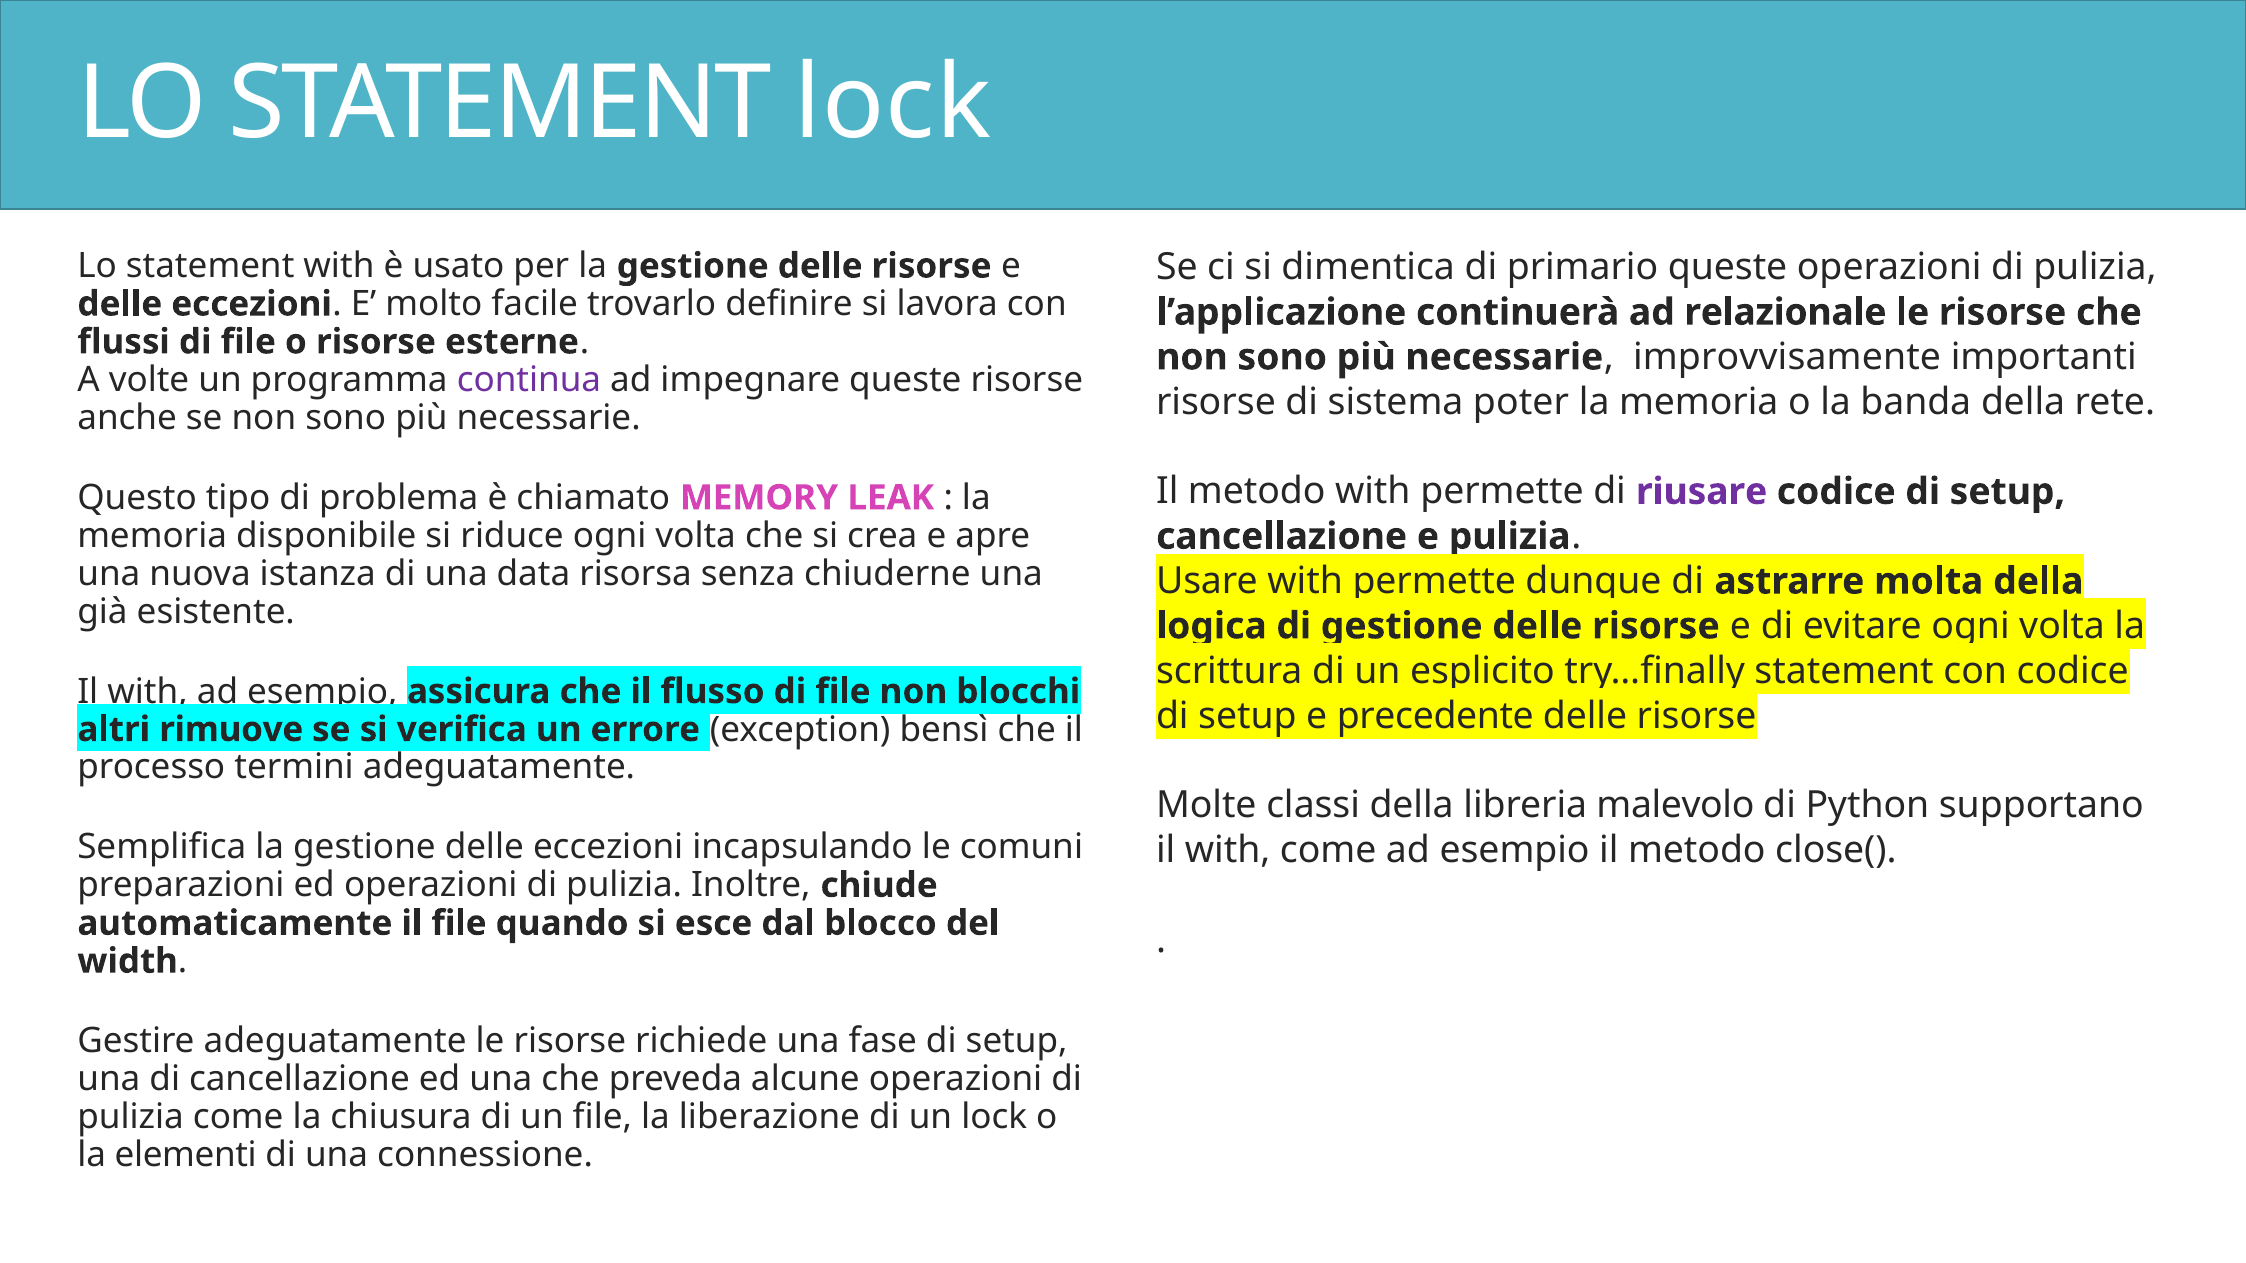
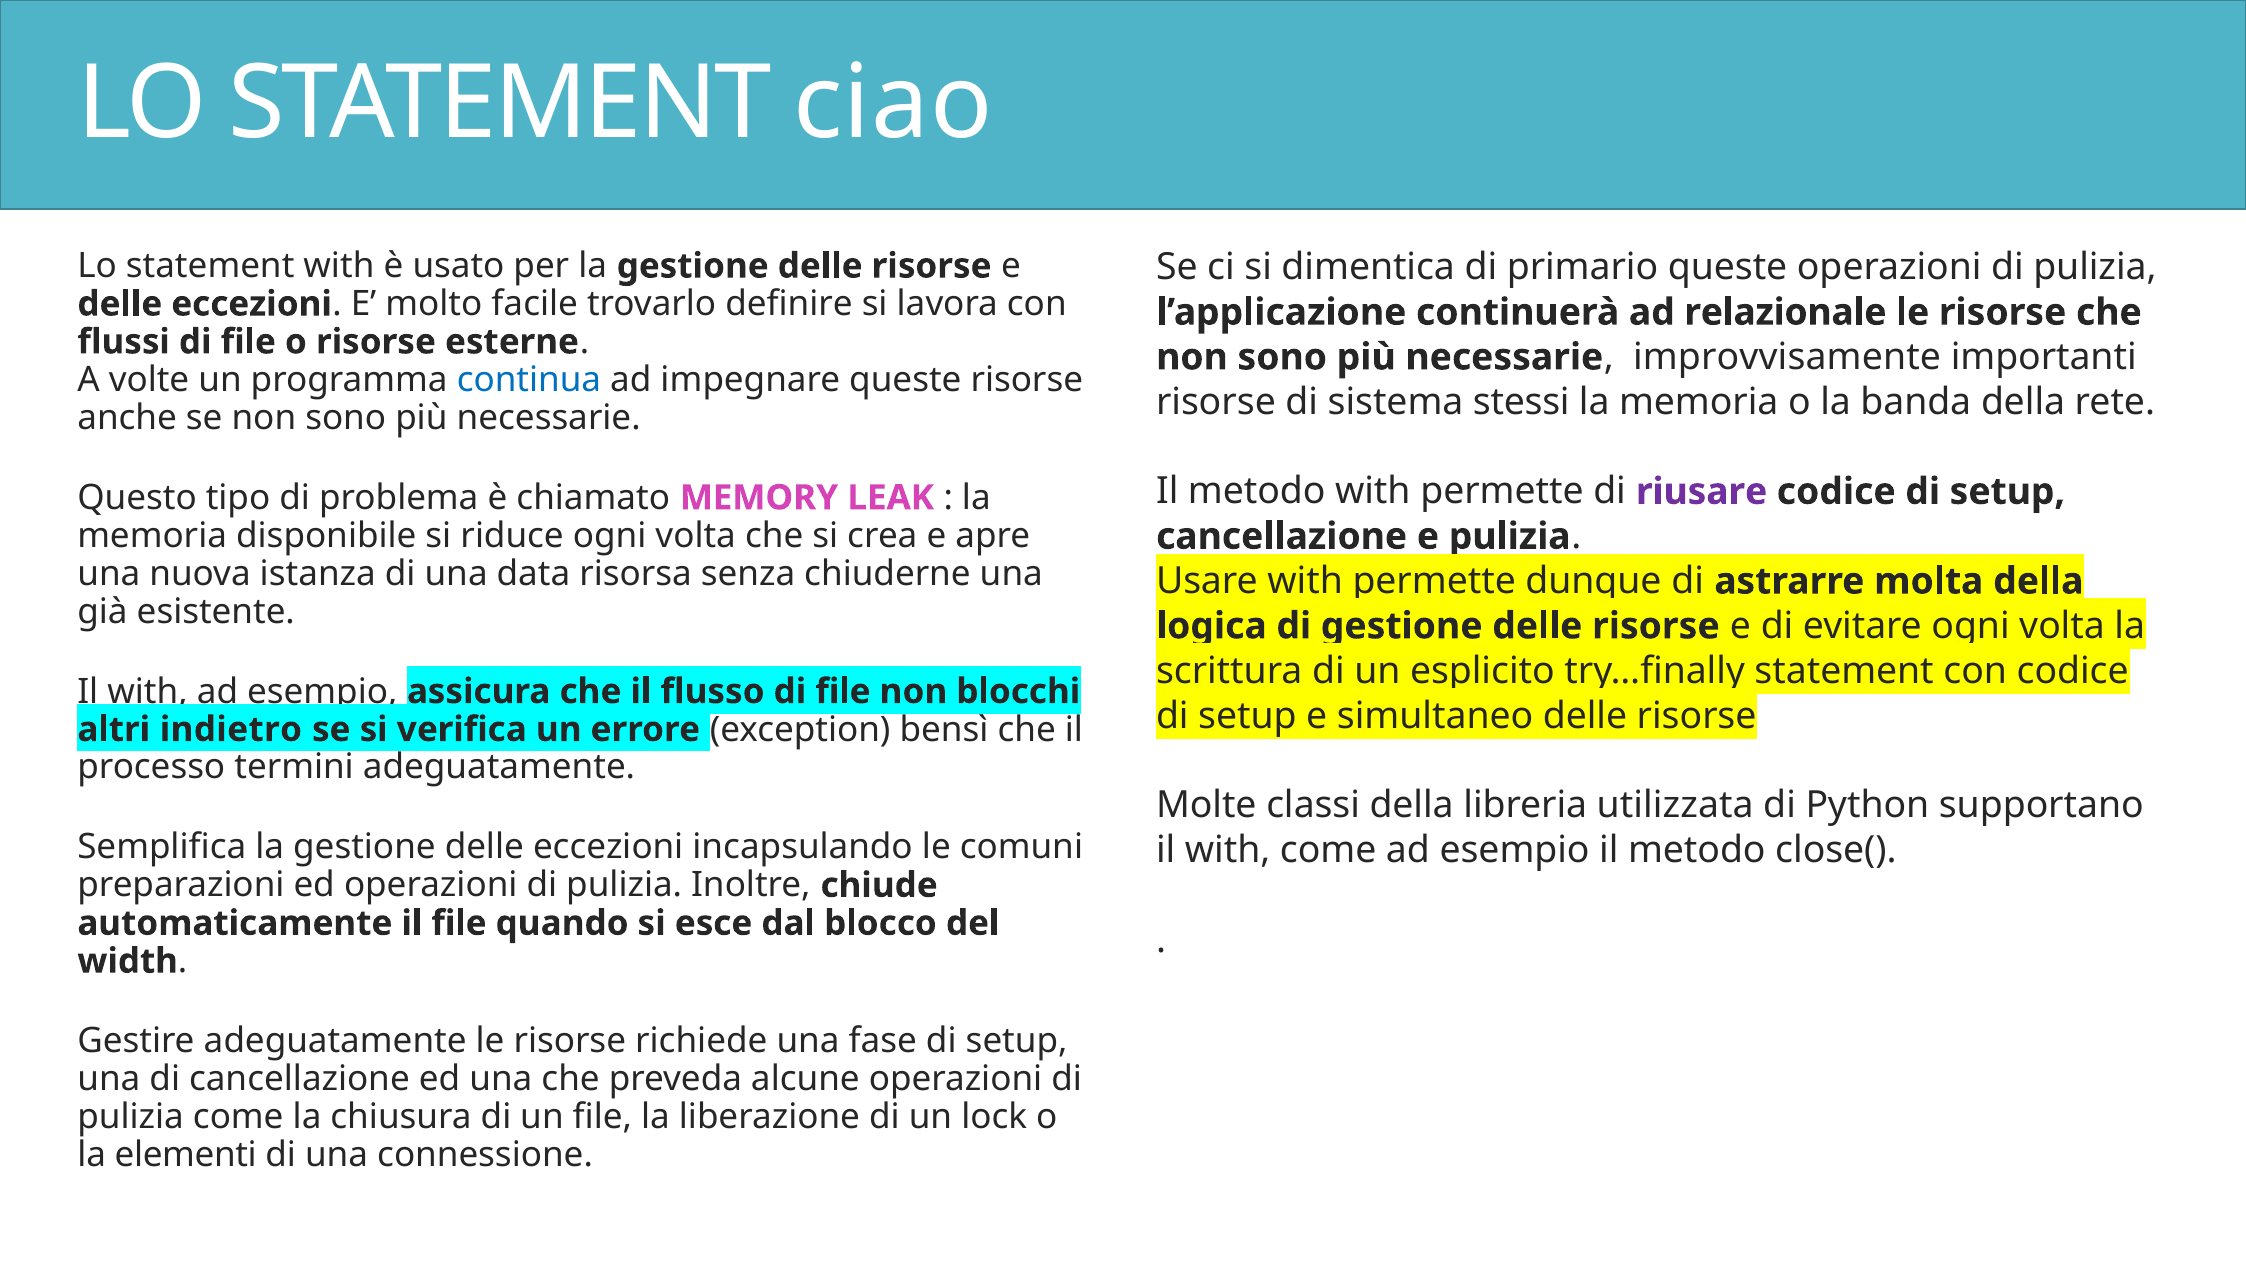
STATEMENT lock: lock -> ciao (893, 104)
continua colour: purple -> blue (529, 380)
poter: poter -> stessi (1521, 402)
precedente: precedente -> simultaneo (1435, 716)
rimuove: rimuove -> indietro (231, 730)
malevolo: malevolo -> utilizzata (1675, 806)
